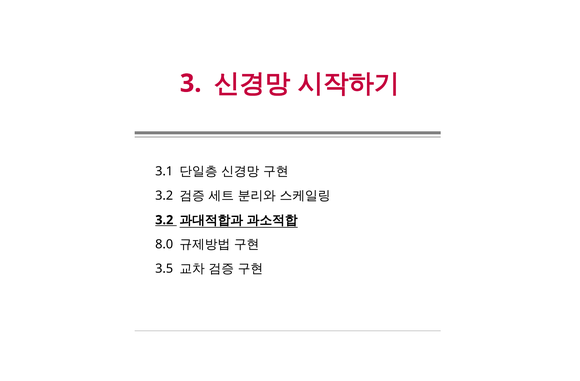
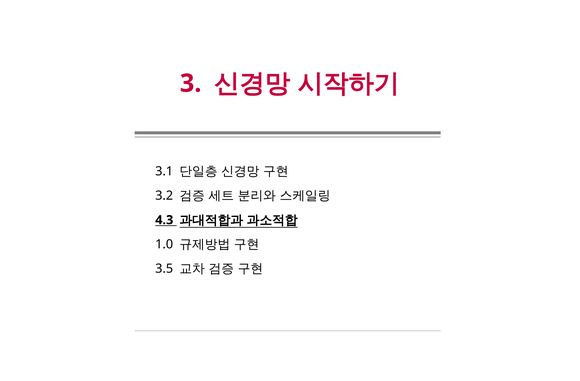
3.2: 3.2 -> 4.3 (164, 220)
8.0: 8.0 -> 1.0 (164, 244)
